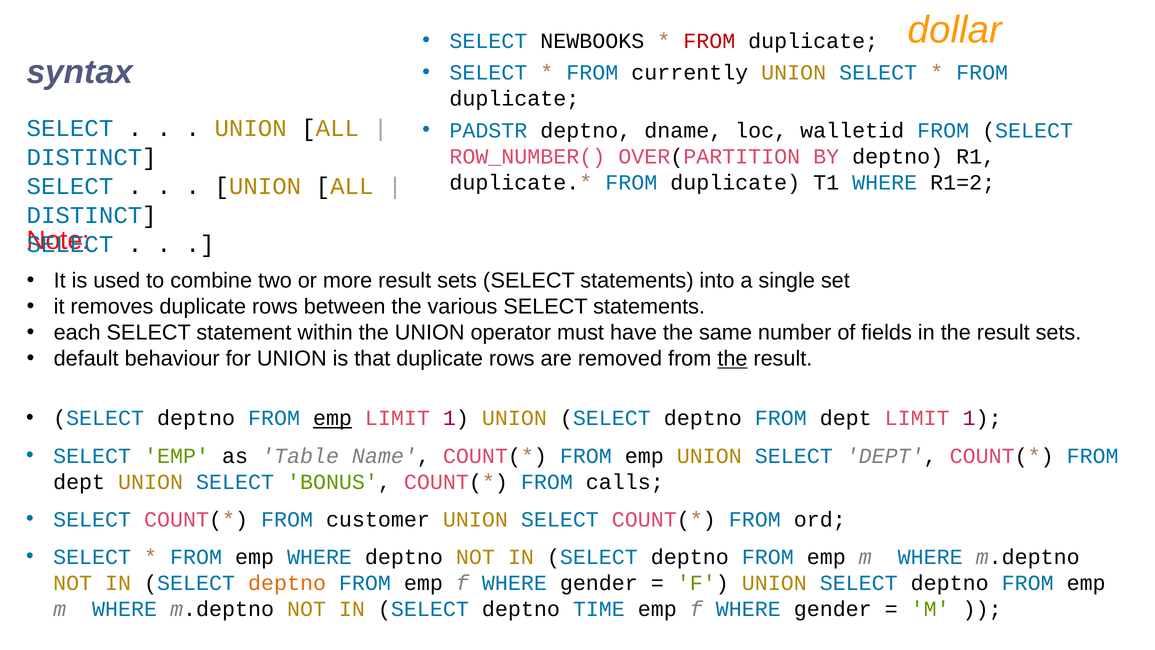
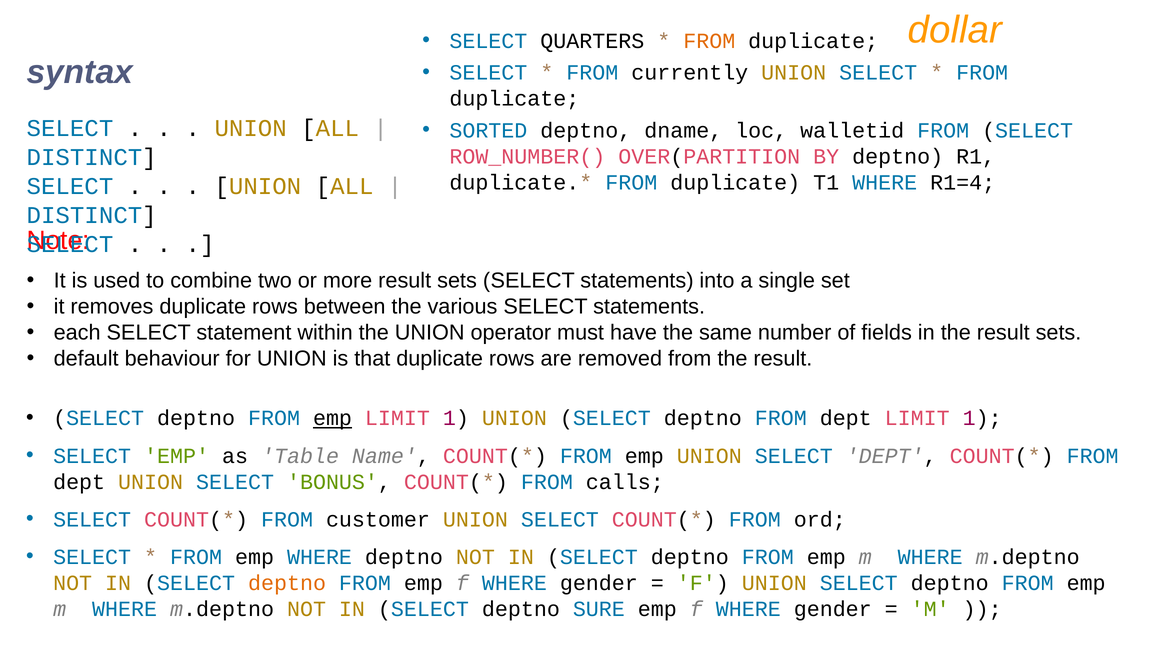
NEWBOOKS: NEWBOOKS -> QUARTERS (592, 41)
FROM colour: red -> orange (709, 41)
PADSTR: PADSTR -> SORTED (488, 130)
R1=2: R1=2 -> R1=4 (963, 182)
the underline: present -> none (732, 359)
TIME: TIME -> SURE (599, 609)
